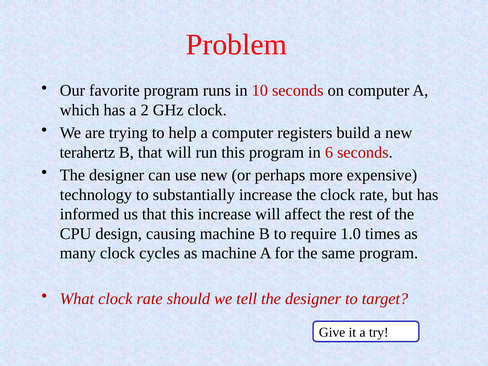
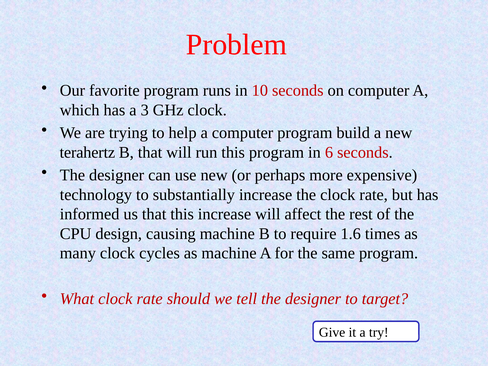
2: 2 -> 3 (145, 110)
computer registers: registers -> program (305, 133)
1.0: 1.0 -> 1.6 (351, 234)
